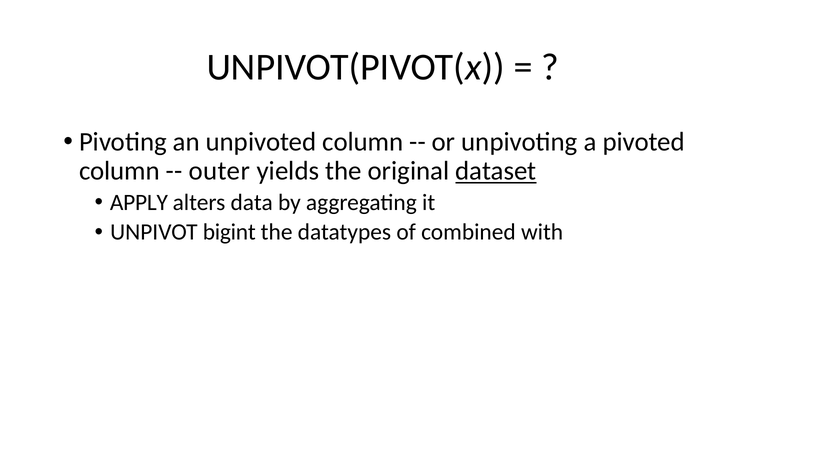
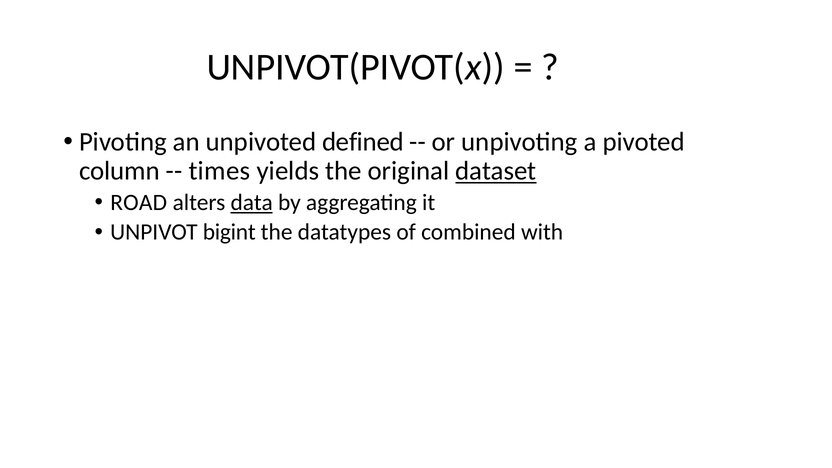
unpivoted column: column -> defined (363, 142)
outer: outer -> times (219, 171)
APPLY: APPLY -> ROAD (139, 203)
data underline: none -> present (252, 203)
